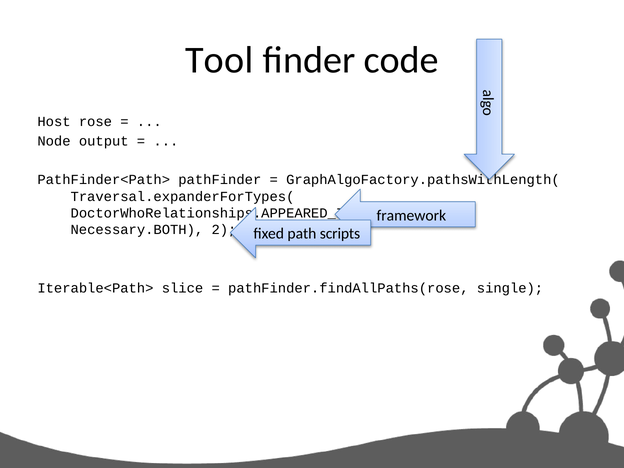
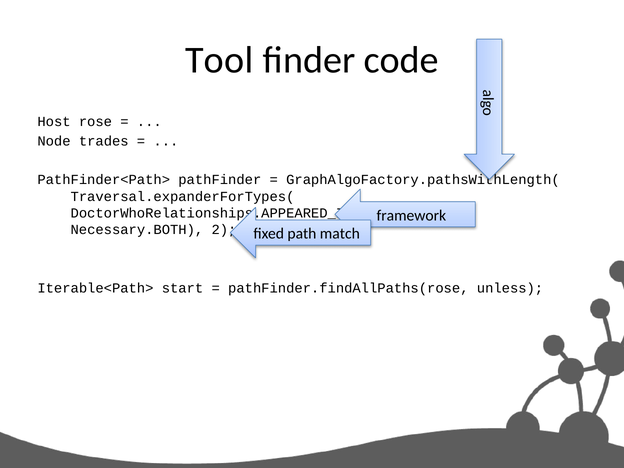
output: output -> trades (104, 141)
scripts: scripts -> match (340, 234)
slice: slice -> start (183, 288)
single: single -> unless (510, 288)
